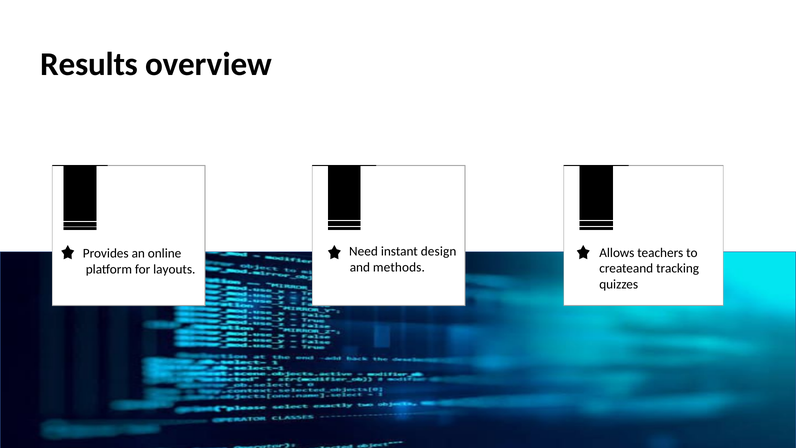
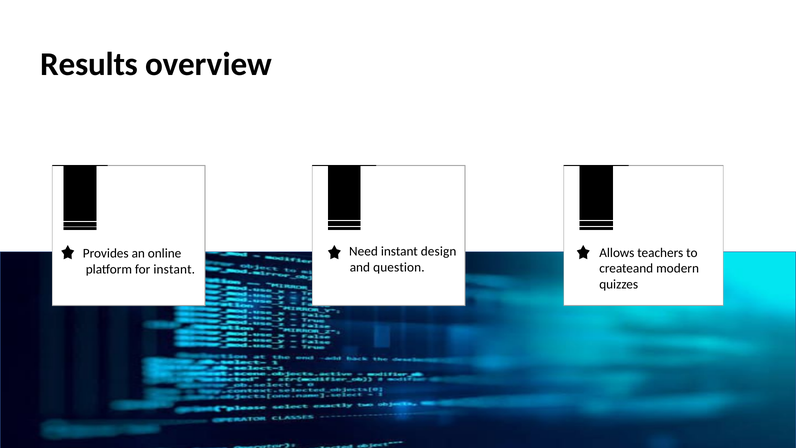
methods: methods -> question (399, 267)
tracking: tracking -> modern (678, 268)
for layouts: layouts -> instant (174, 269)
